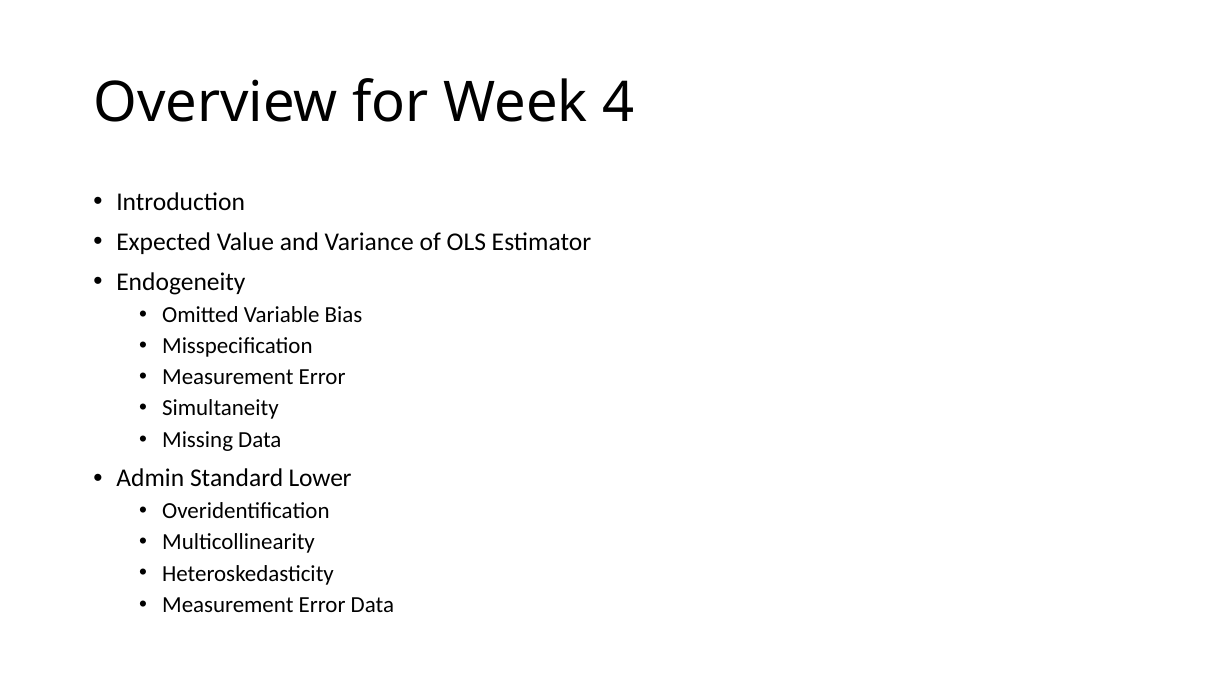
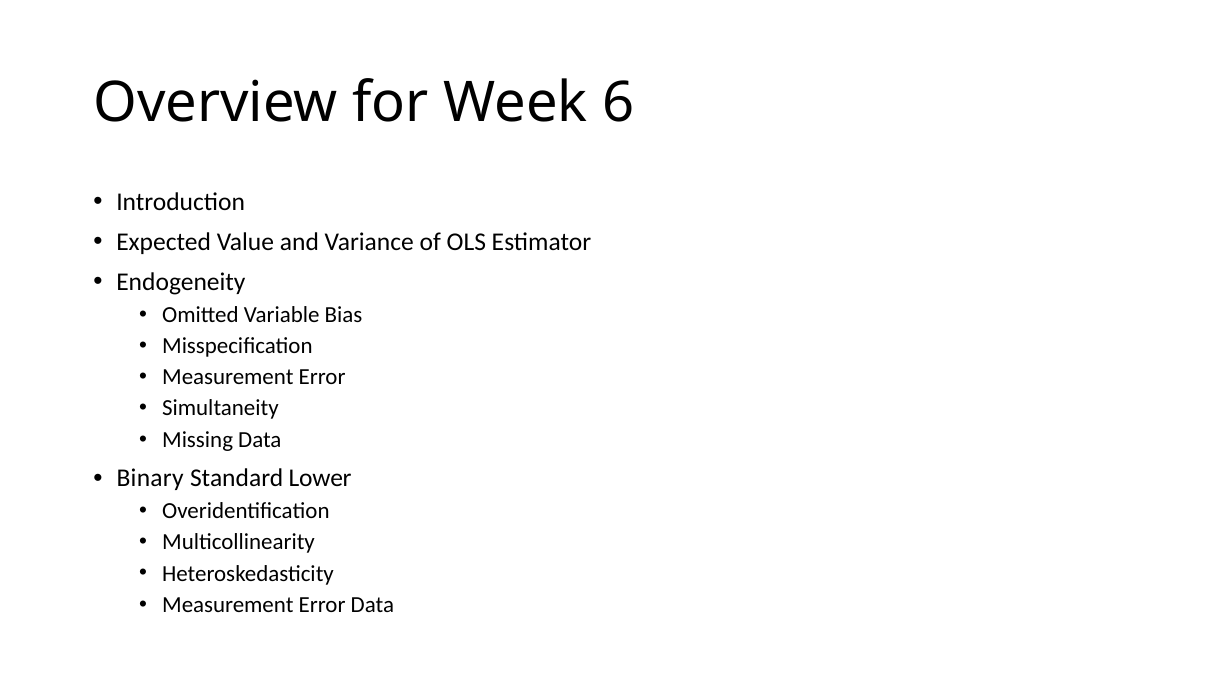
4: 4 -> 6 (618, 103)
Admin: Admin -> Binary (150, 478)
